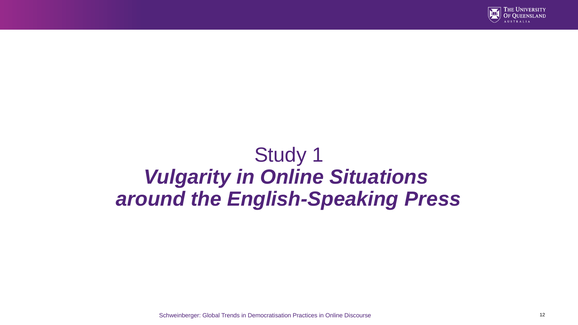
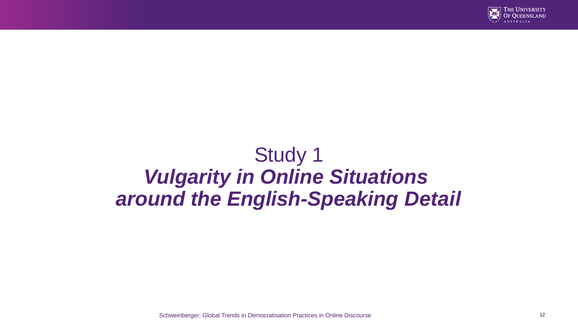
Press: Press -> Detail (433, 199)
